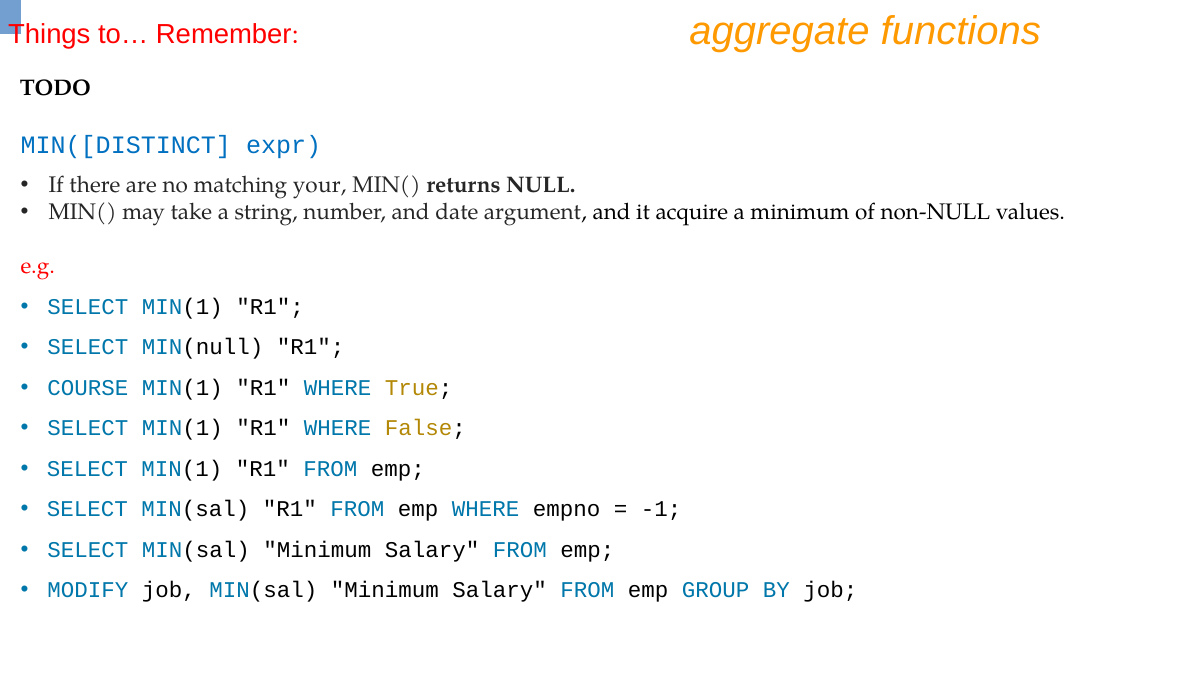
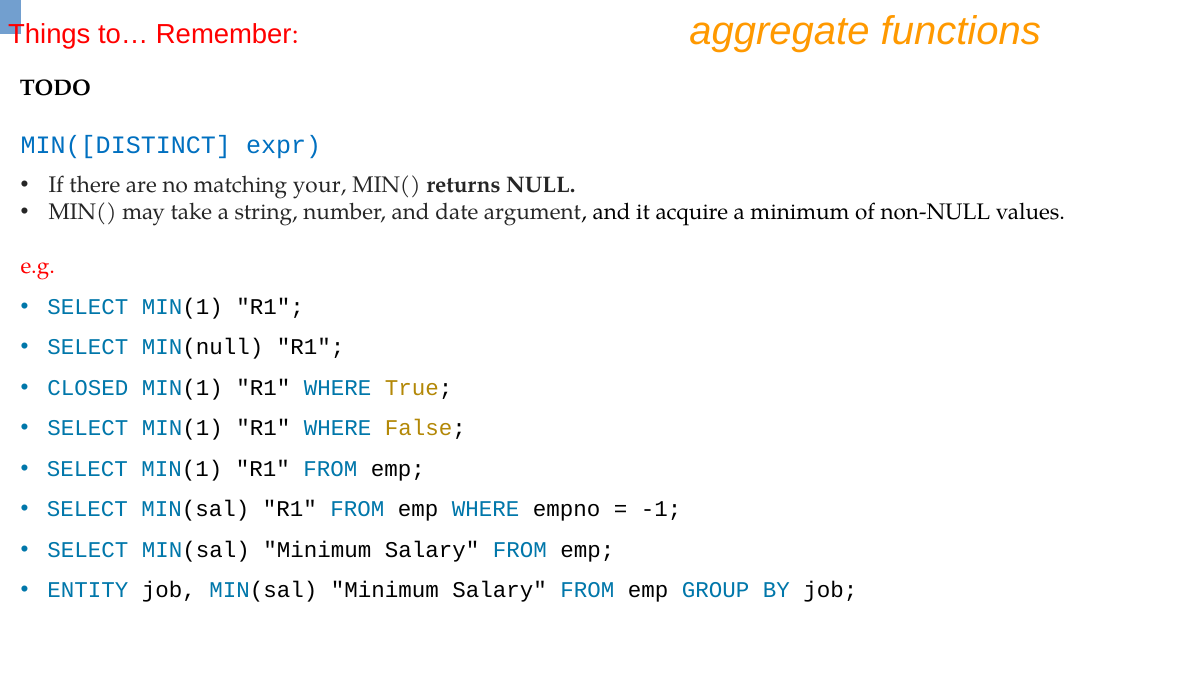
COURSE: COURSE -> CLOSED (88, 388)
MODIFY: MODIFY -> ENTITY (88, 591)
